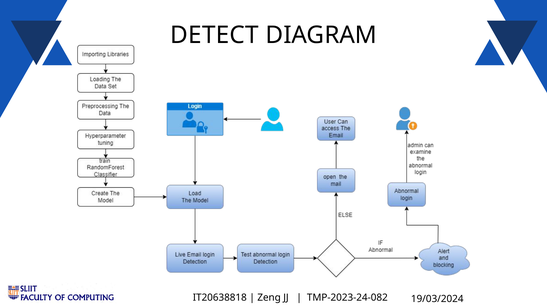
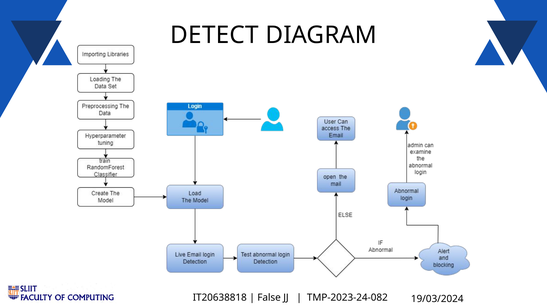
Zeng: Zeng -> False (269, 297)
